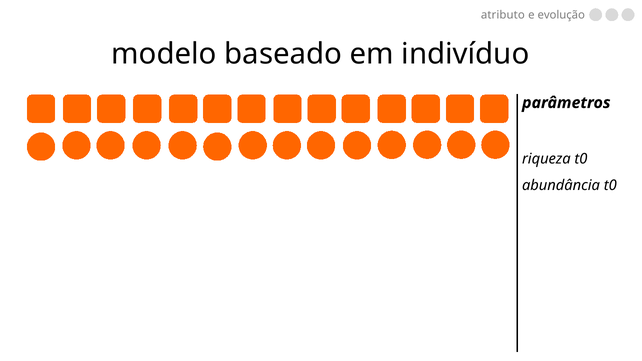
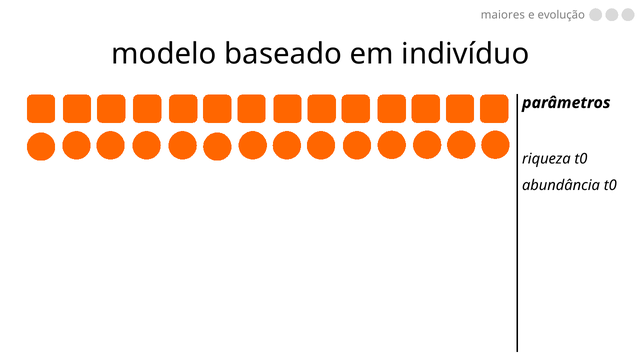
atributo: atributo -> maiores (503, 15)
